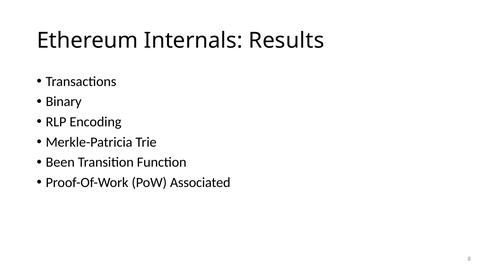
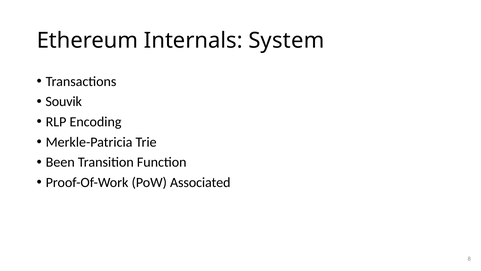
Results: Results -> System (286, 40)
Binary: Binary -> Souvik (64, 101)
